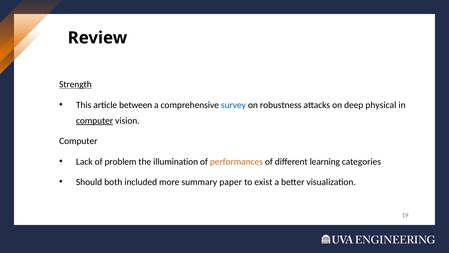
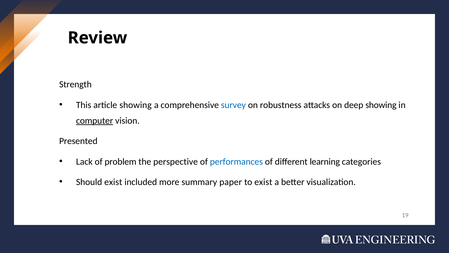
Strength underline: present -> none (75, 84)
article between: between -> showing (136, 105)
deep physical: physical -> showing (381, 105)
Computer: Computer -> Presented (78, 141)
illumination: illumination -> perspective (176, 161)
performances colour: orange -> blue (236, 161)
Should both: both -> exist (113, 182)
